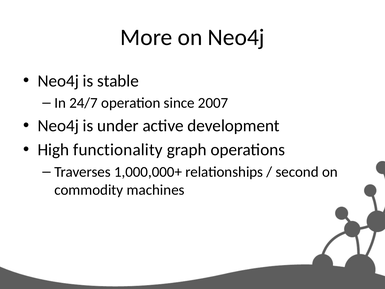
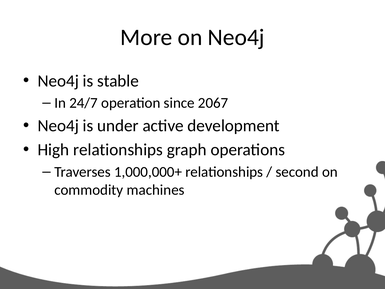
2007: 2007 -> 2067 (213, 103)
High functionality: functionality -> relationships (118, 150)
